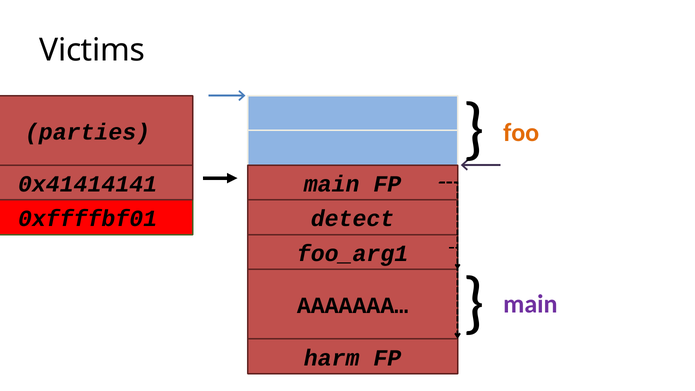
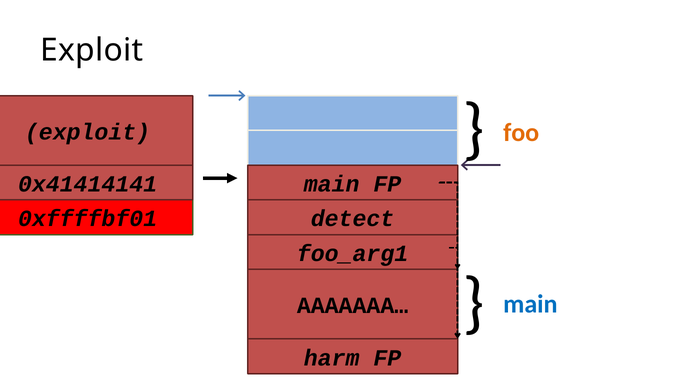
Victims: Victims -> Exploit (92, 50)
parties: parties -> exploit (88, 132)
main colour: purple -> blue (530, 304)
